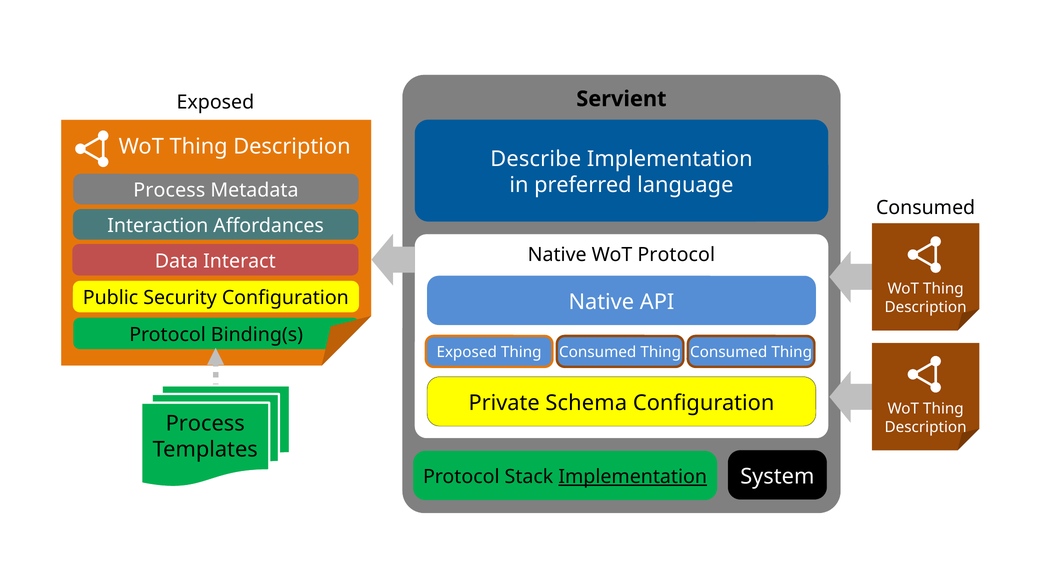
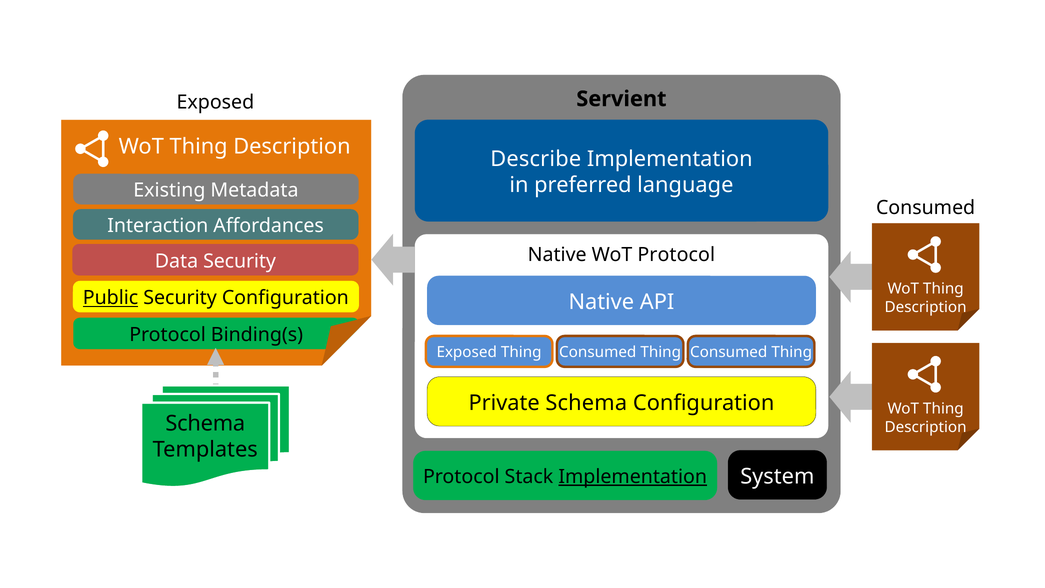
Process: Process -> Existing (169, 190)
Data Interact: Interact -> Security (240, 261)
Public underline: none -> present (111, 298)
Process: Process -> Schema (205, 423)
